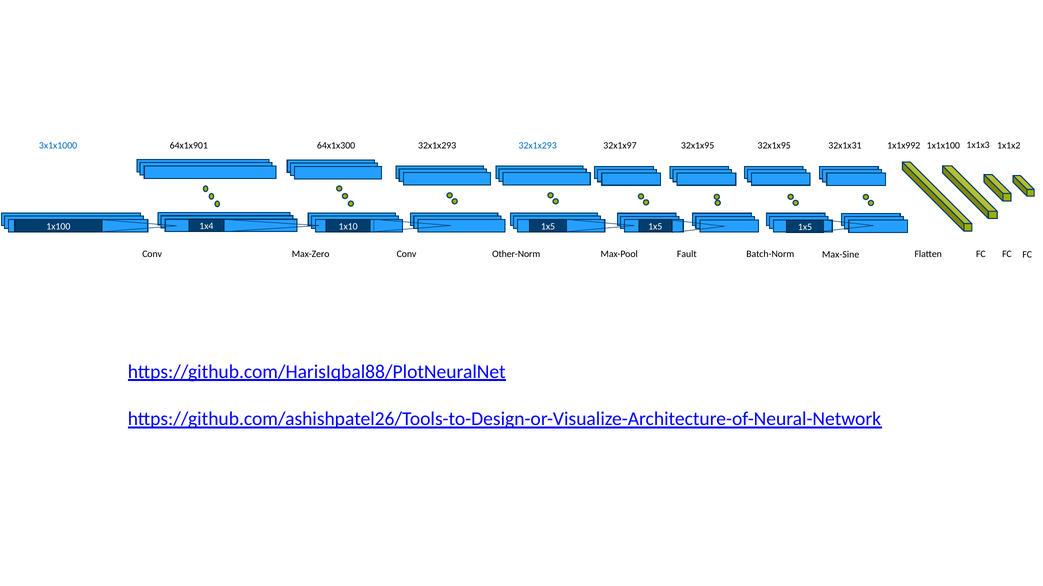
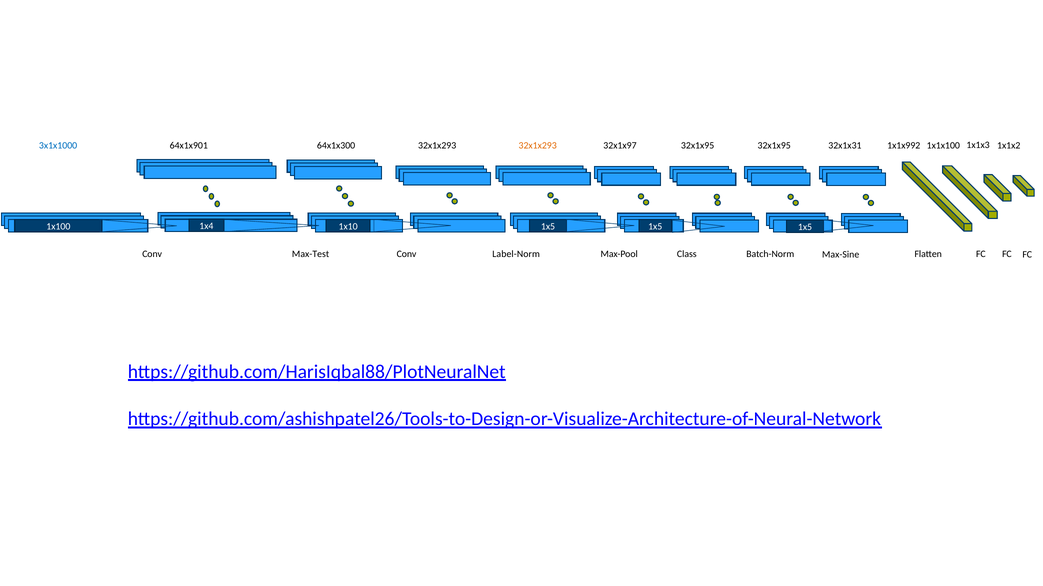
32x1x293 colour: blue -> orange (538, 146)
Max-Zero: Max-Zero -> Max-Test (311, 254)
Other-Norm: Other-Norm -> Label-Norm (516, 254)
Fault: Fault -> Class (687, 254)
